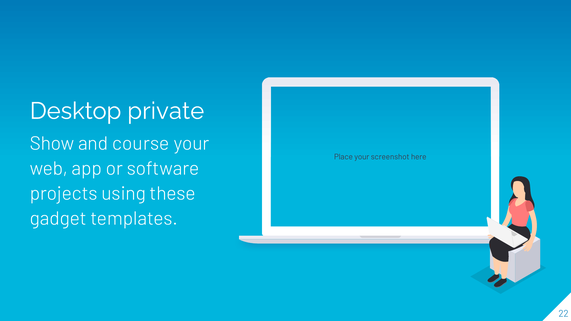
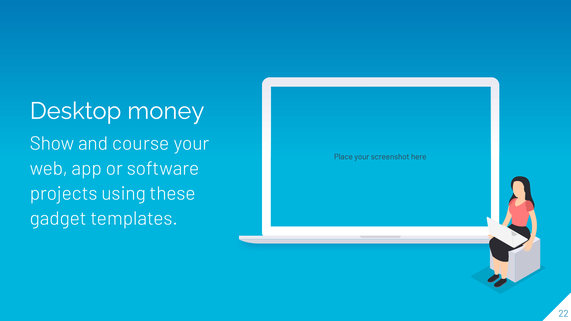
private: private -> money (166, 111)
